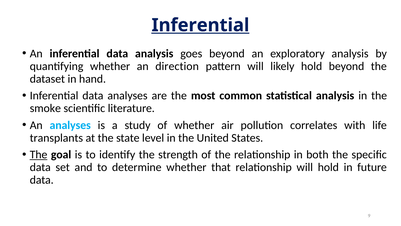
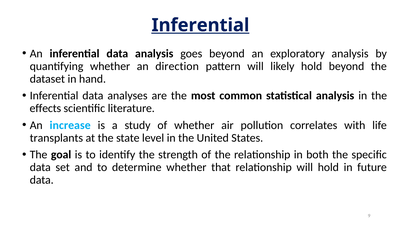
smoke: smoke -> effects (45, 108)
An analyses: analyses -> increase (70, 125)
The underline: present -> none (39, 154)
